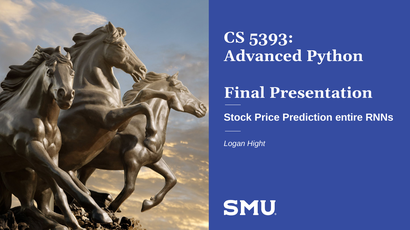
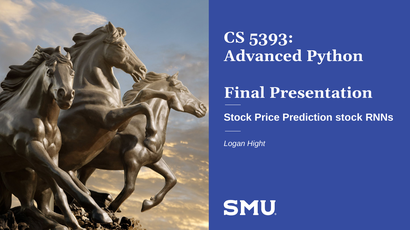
Prediction entire: entire -> stock (349, 118)
